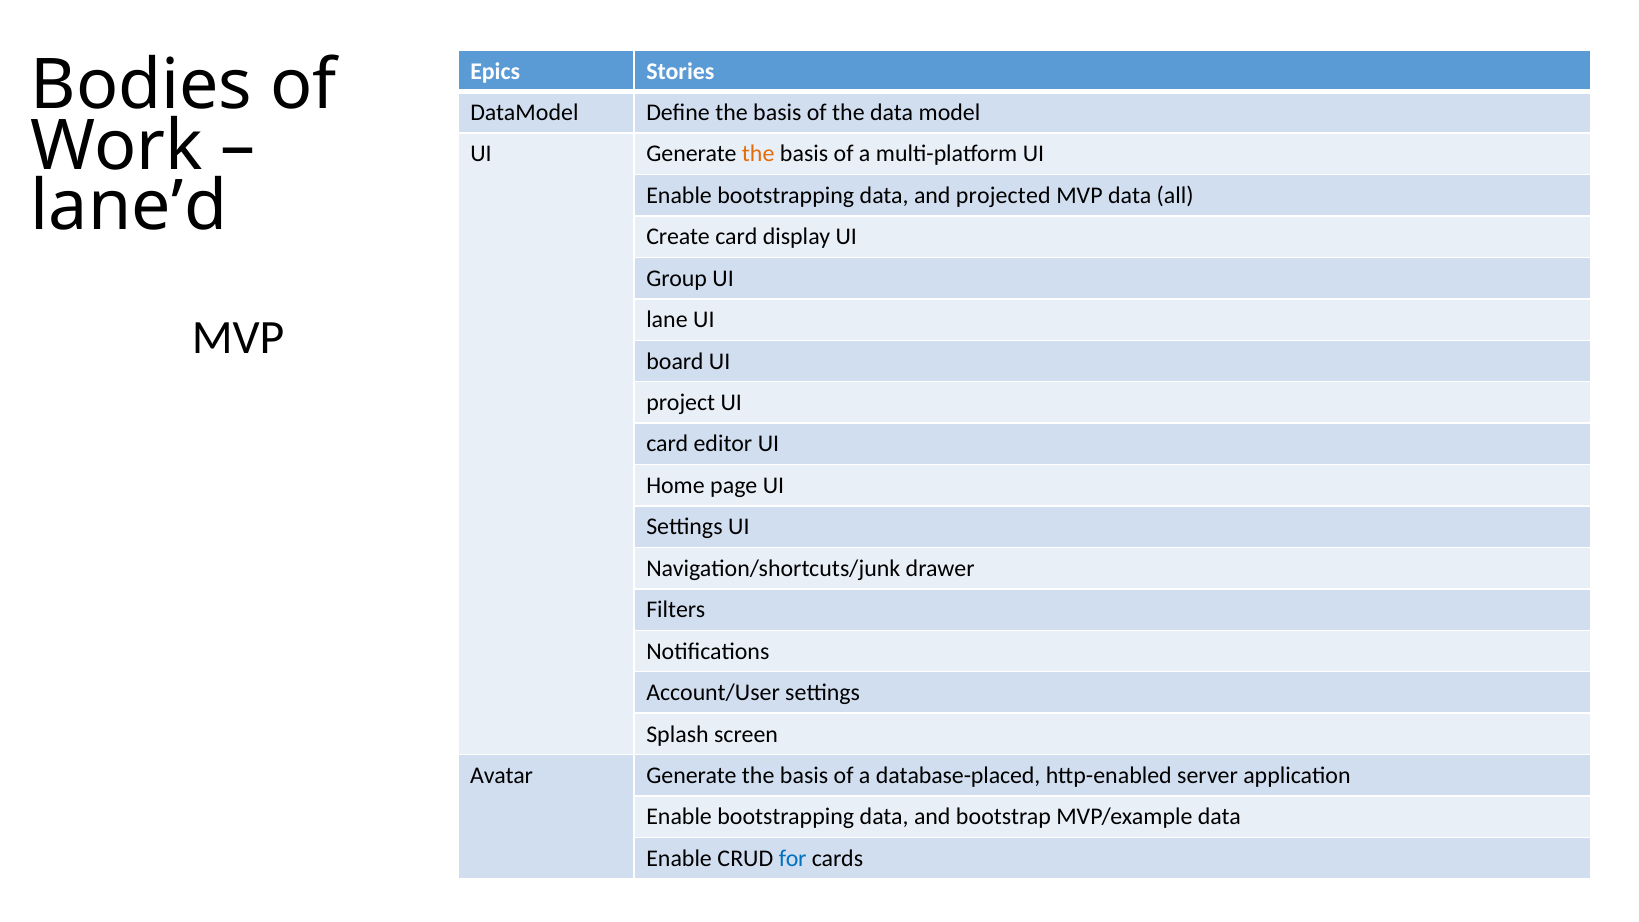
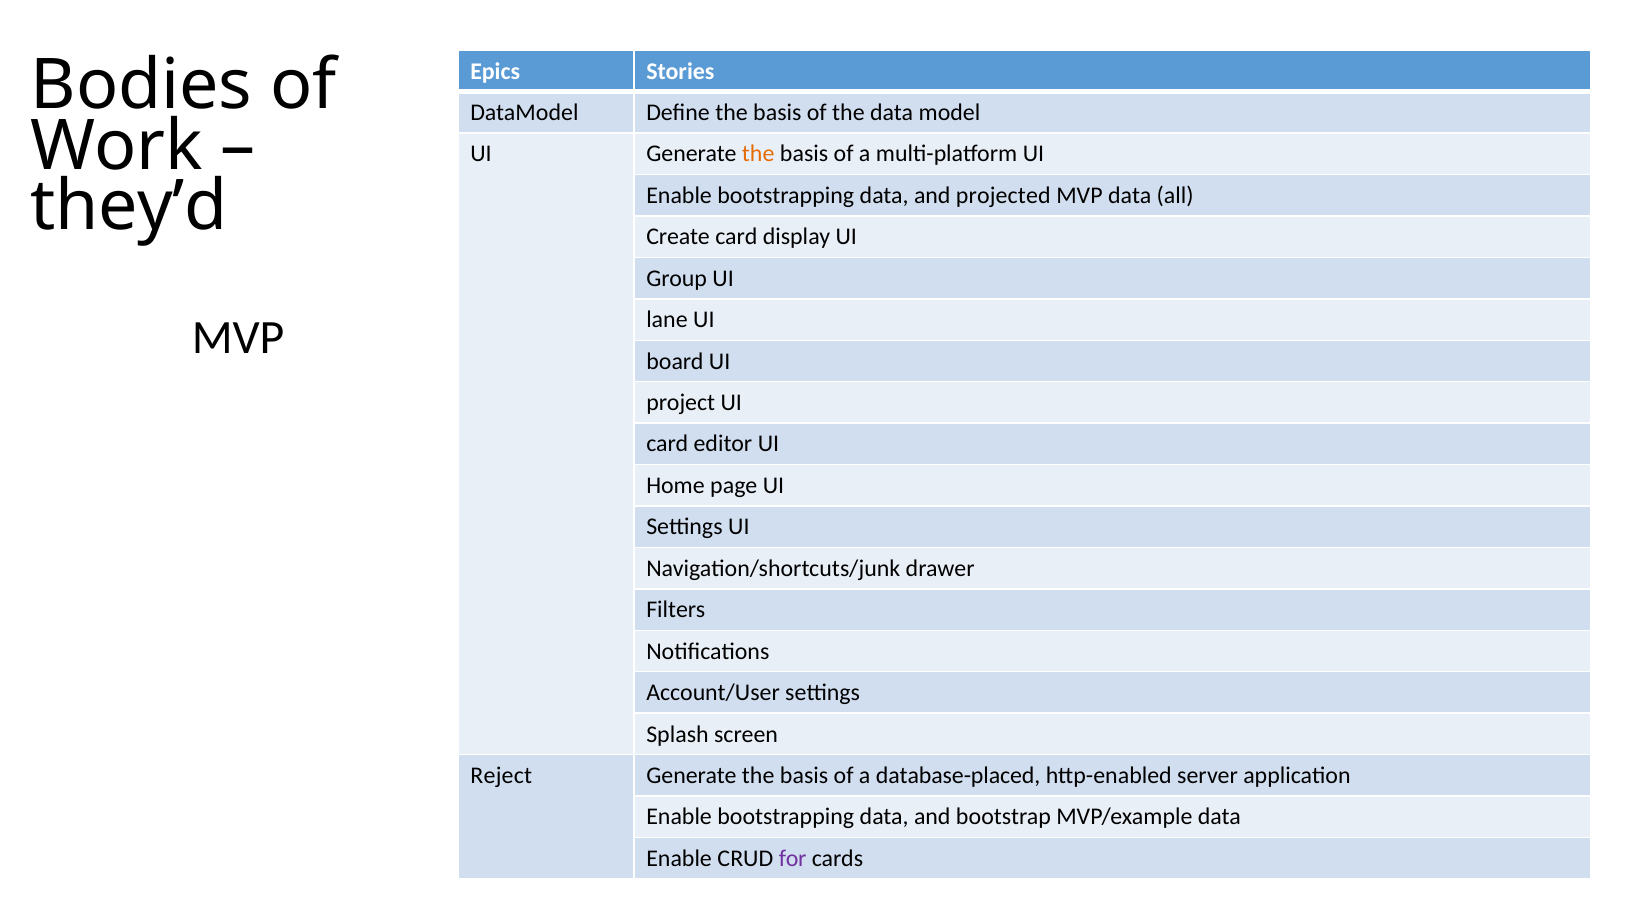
lane’d: lane’d -> they’d (129, 207)
Avatar: Avatar -> Reject (501, 775)
for colour: blue -> purple (793, 858)
